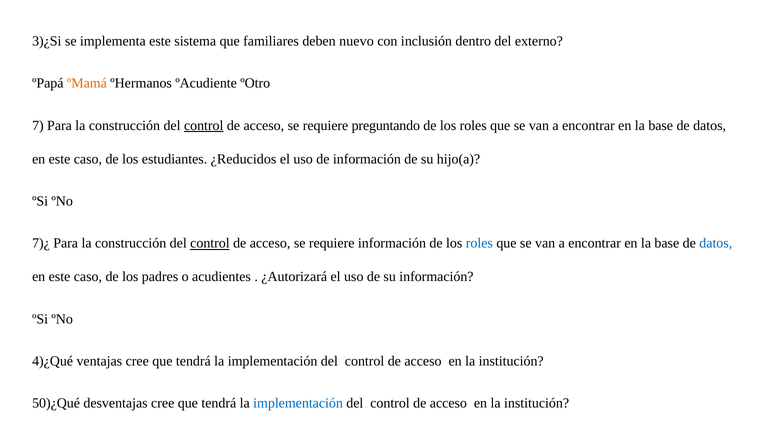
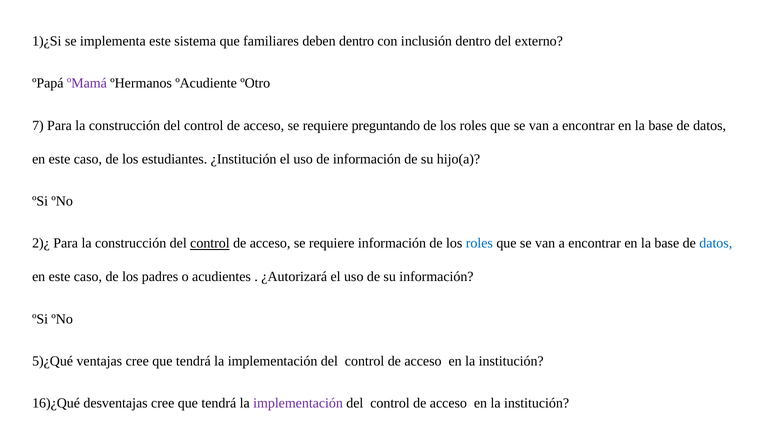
3)¿Si: 3)¿Si -> 1)¿Si (47, 41)
deben nuevo: nuevo -> dentro (357, 41)
ºMamá colour: orange -> purple (87, 83)
control underline: present -> none (204, 125)
¿Reducidos: ¿Reducidos -> ¿Institución (244, 159)
7)¿: 7)¿ -> 2)¿ (41, 243)
4)¿Qué: 4)¿Qué -> 5)¿Qué (53, 361)
50)¿Qué: 50)¿Qué -> 16)¿Qué (56, 403)
implementación colour: blue -> purple (298, 403)
